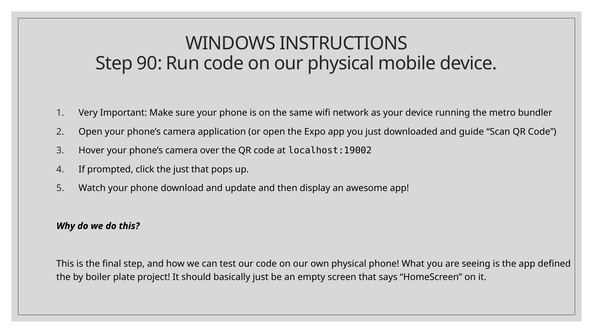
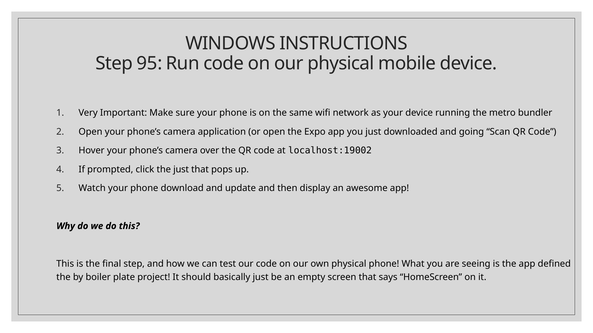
90: 90 -> 95 (149, 63)
guide: guide -> going (472, 132)
